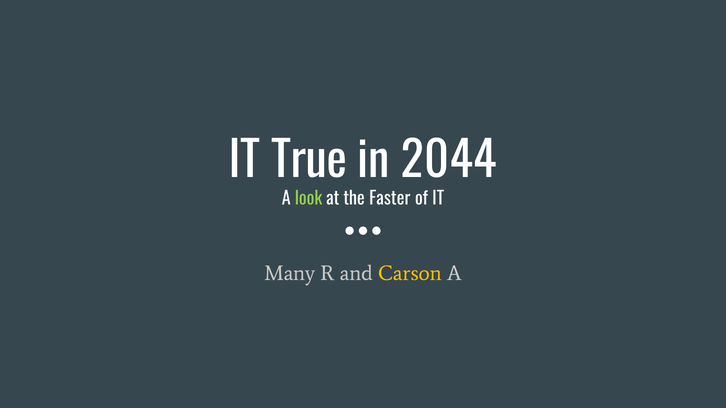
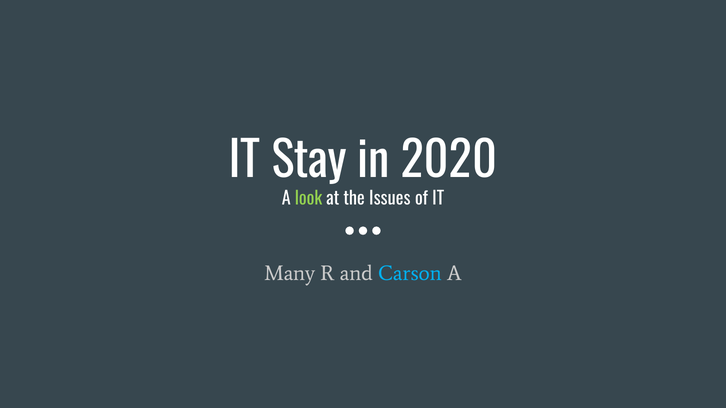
True: True -> Stay (309, 161)
2044: 2044 -> 2020 (449, 161)
Faster: Faster -> Issues (390, 199)
Carson colour: yellow -> light blue (410, 274)
